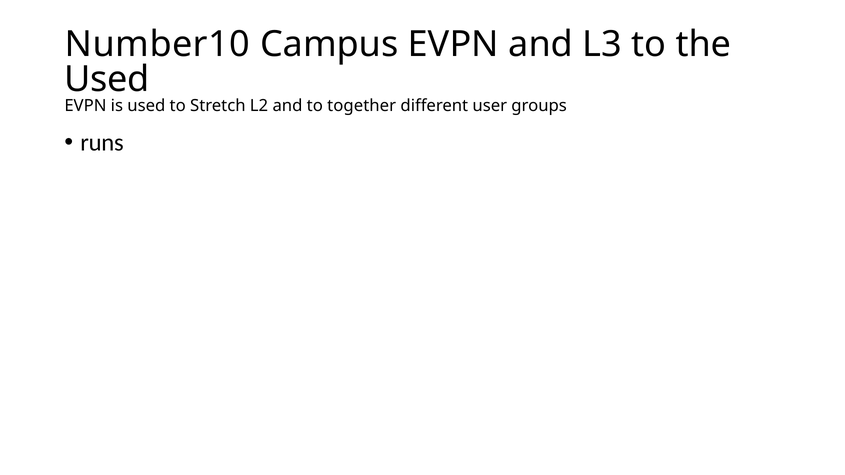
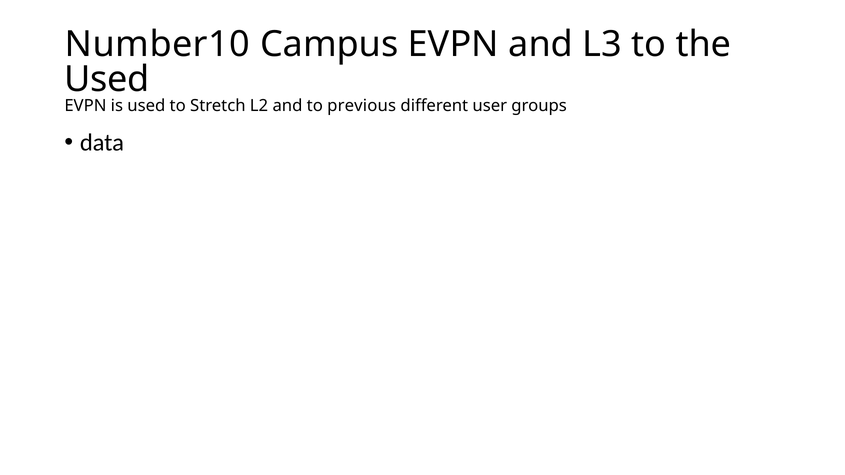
together: together -> previous (362, 106)
runs: runs -> data (102, 143)
